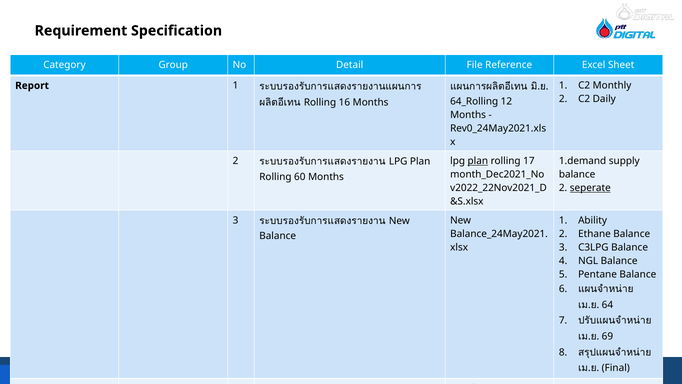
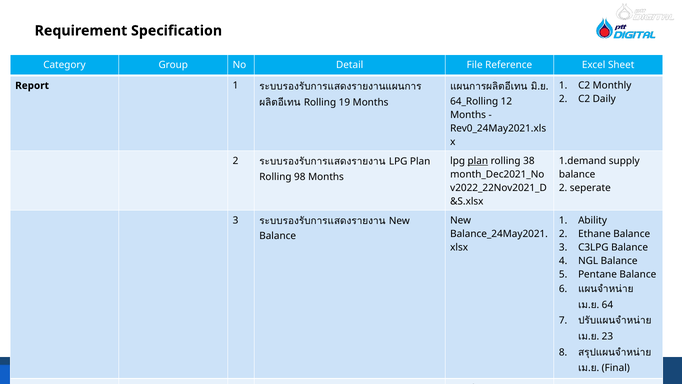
16: 16 -> 19 (344, 102)
17: 17 -> 38 (529, 161)
60: 60 -> 98 (300, 177)
seperate underline: present -> none (590, 188)
69: 69 -> 23 (607, 336)
